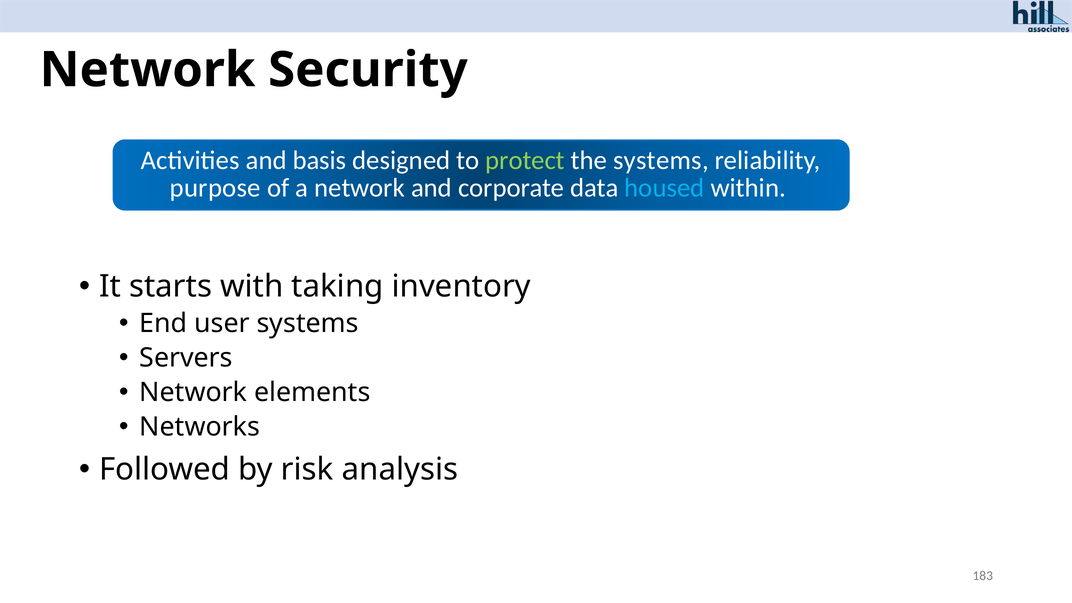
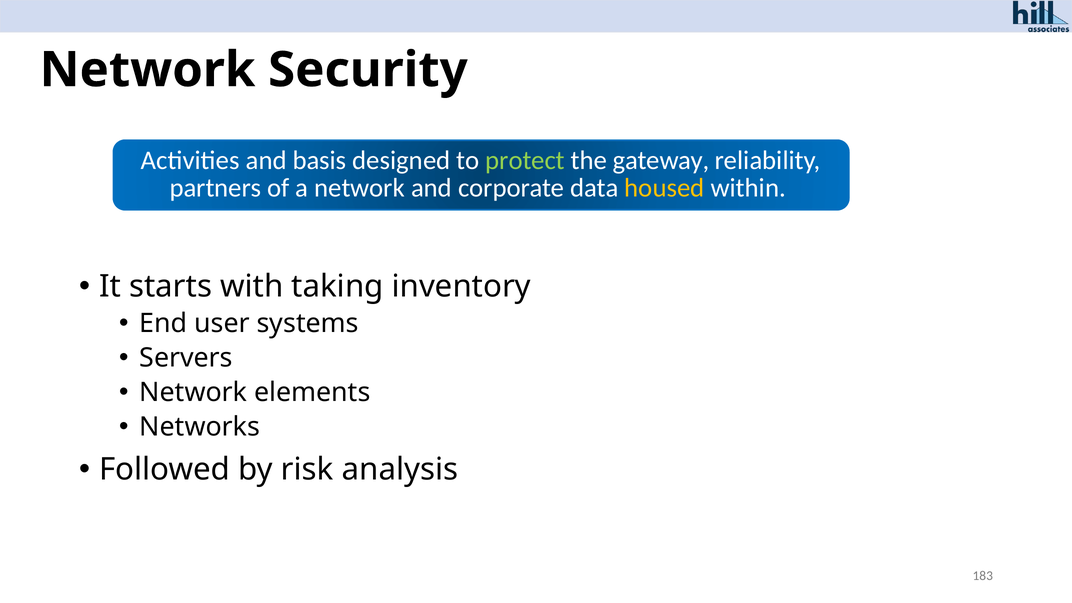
the systems: systems -> gateway (661, 161)
purpose: purpose -> partners (216, 188)
housed colour: light blue -> yellow (664, 188)
